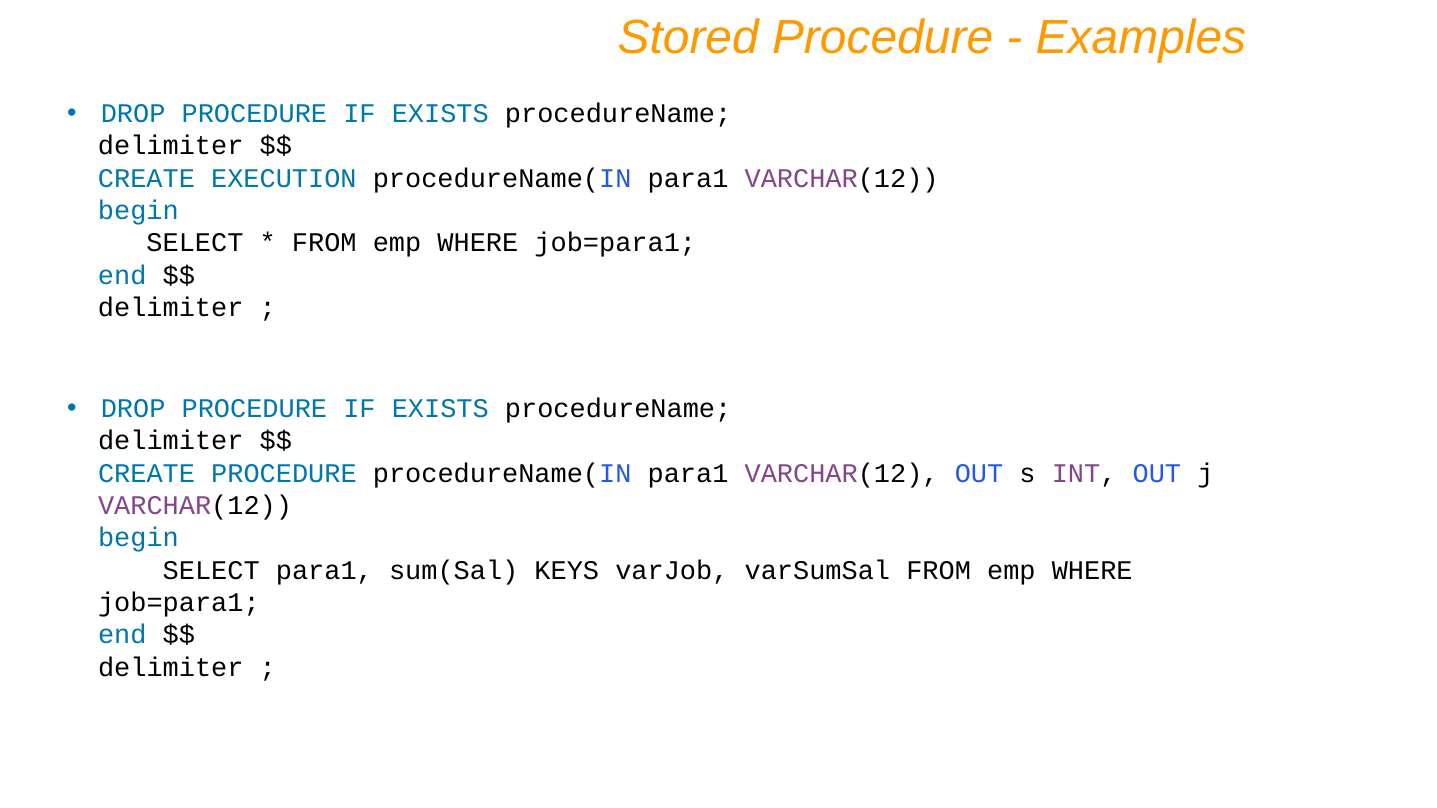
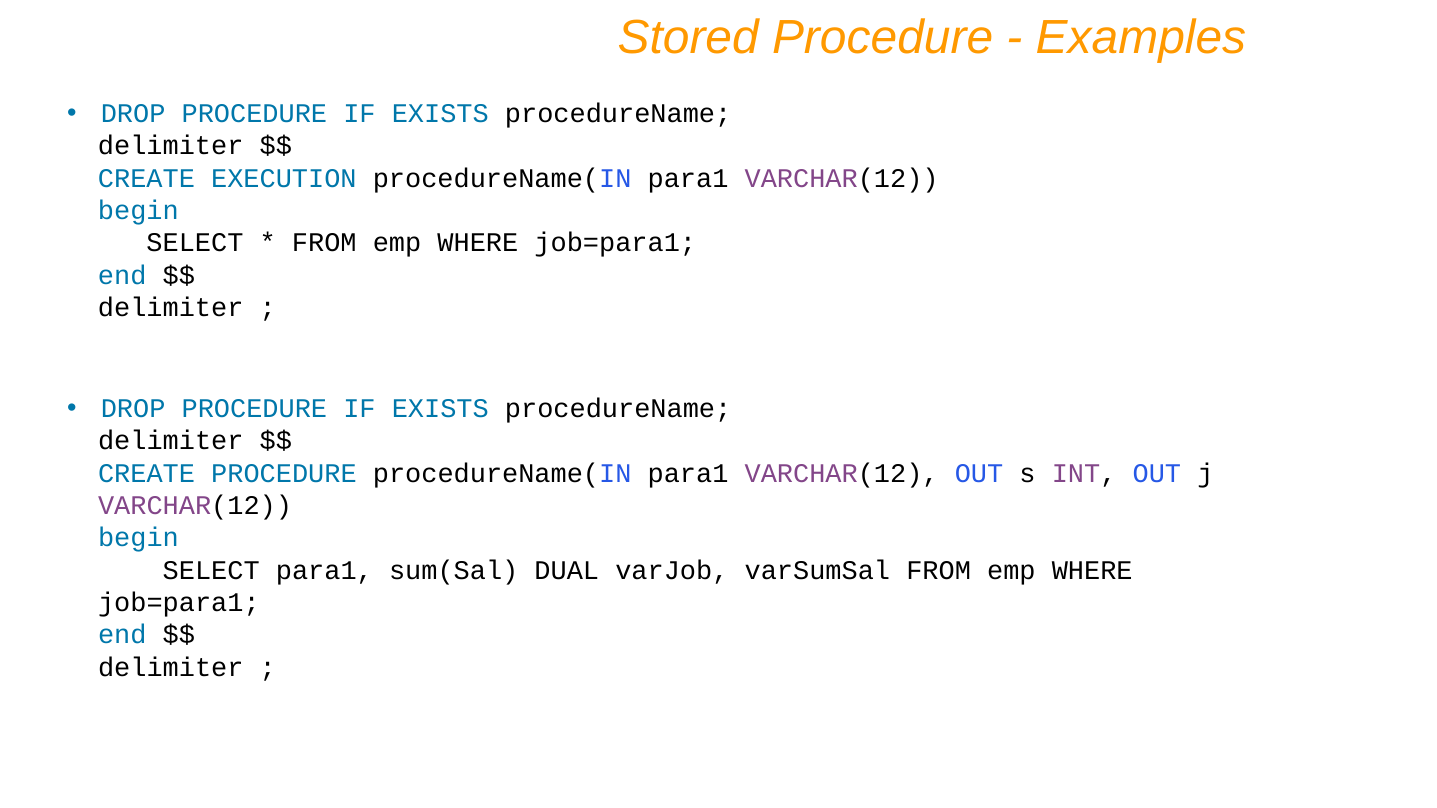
KEYS: KEYS -> DUAL (567, 570)
